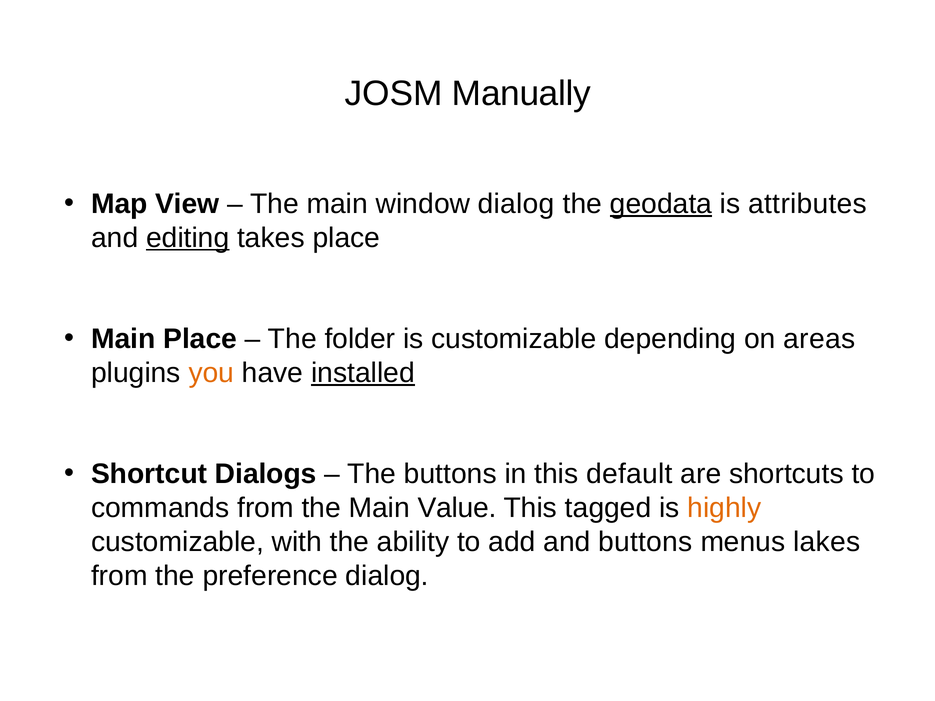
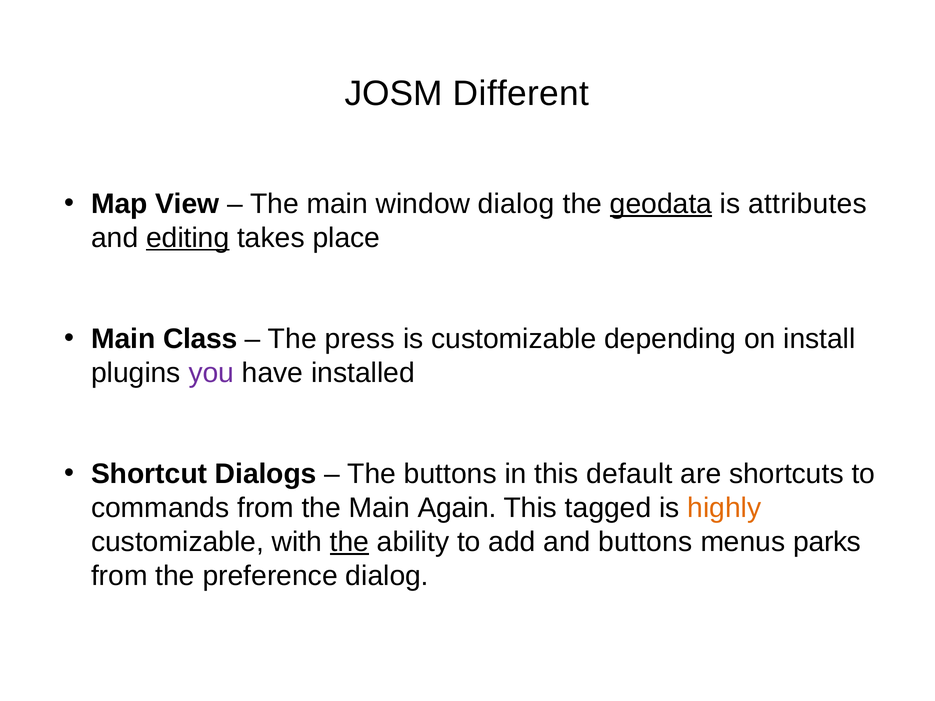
Manually: Manually -> Different (521, 93)
Main Place: Place -> Class (200, 339)
folder: folder -> press (360, 339)
areas: areas -> install (819, 339)
you colour: orange -> purple (211, 373)
installed underline: present -> none (363, 373)
Value: Value -> Again (457, 508)
the underline: none -> present (349, 542)
lakes: lakes -> parks (827, 542)
